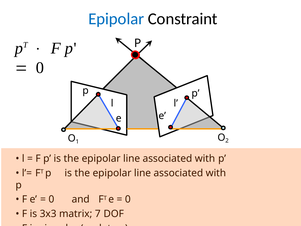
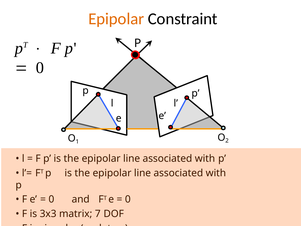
Epipolar colour: blue -> orange (116, 19)
